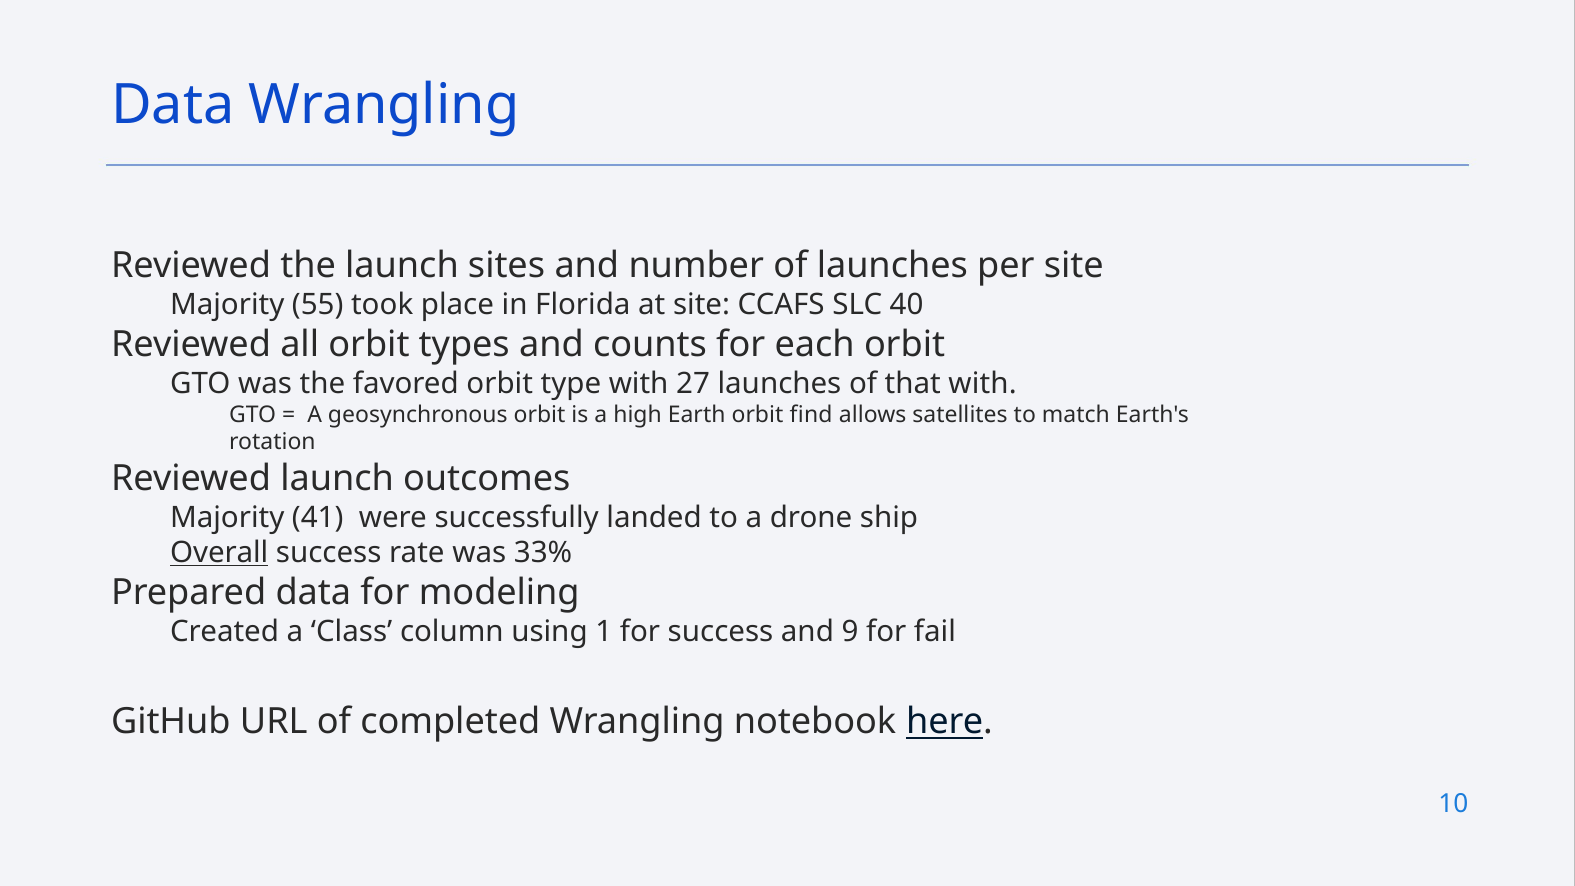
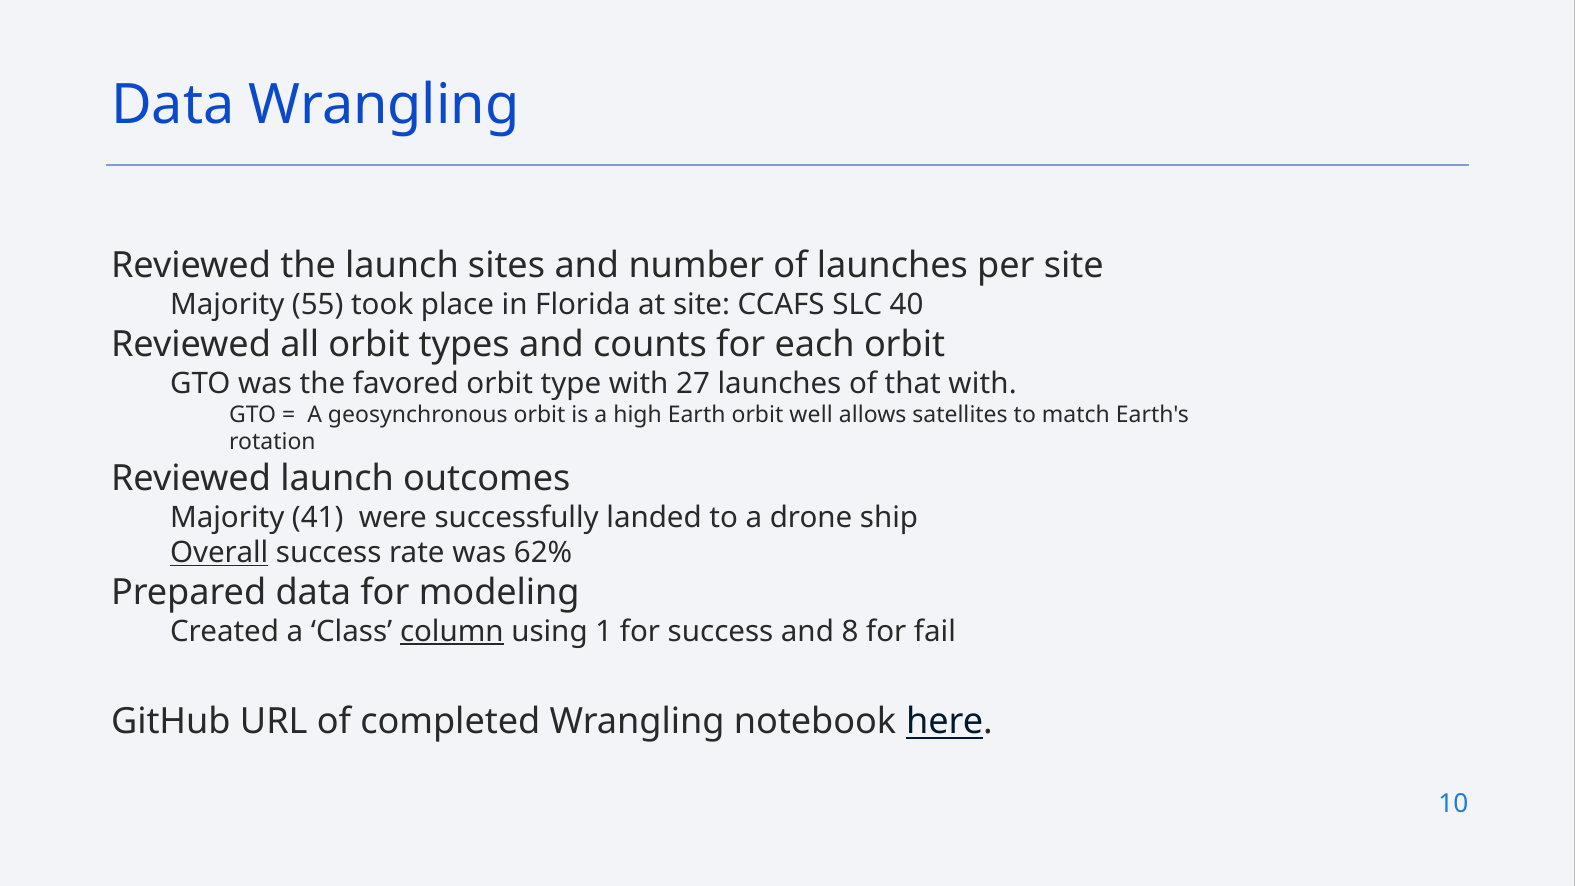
find: find -> well (811, 415)
33%: 33% -> 62% (543, 553)
column underline: none -> present (452, 632)
9: 9 -> 8 (850, 632)
